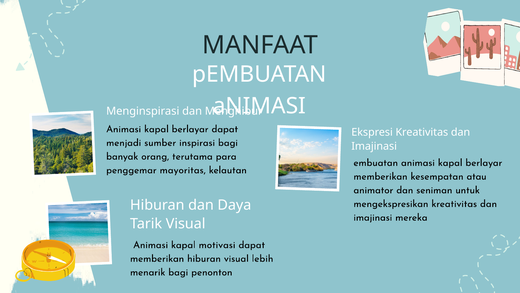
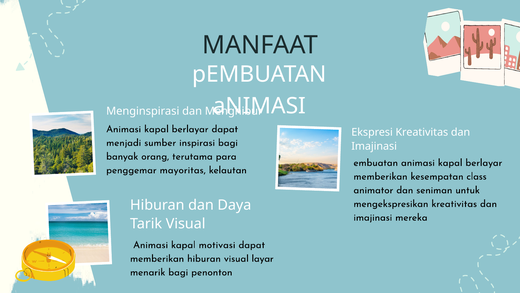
atau: atau -> class (477, 176)
lebih: lebih -> layar (263, 258)
